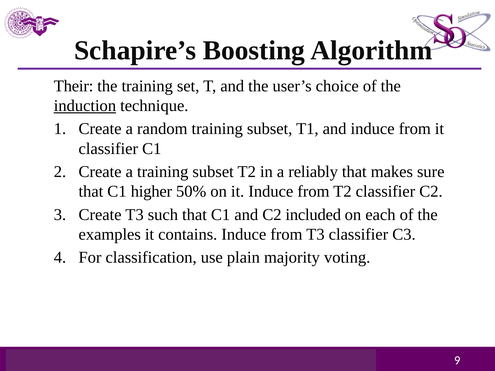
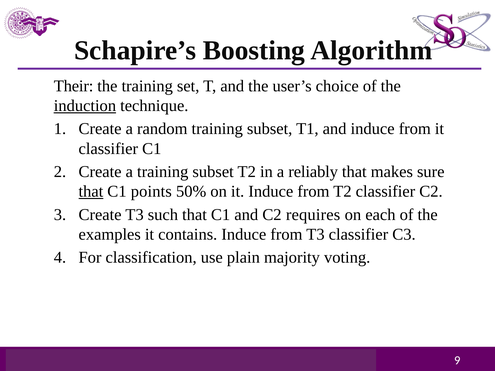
that underline: none -> present (91, 192)
higher: higher -> points (151, 192)
included: included -> requires (313, 215)
